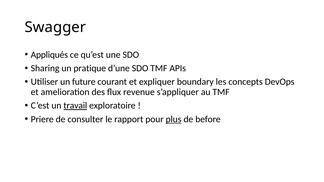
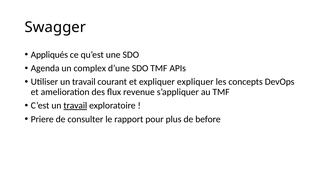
Sharing: Sharing -> Agenda (45, 68)
pratique: pratique -> complex (90, 68)
Utiliser un future: future -> travail (84, 82)
expliquer boundary: boundary -> expliquer (195, 82)
plus underline: present -> none (174, 119)
